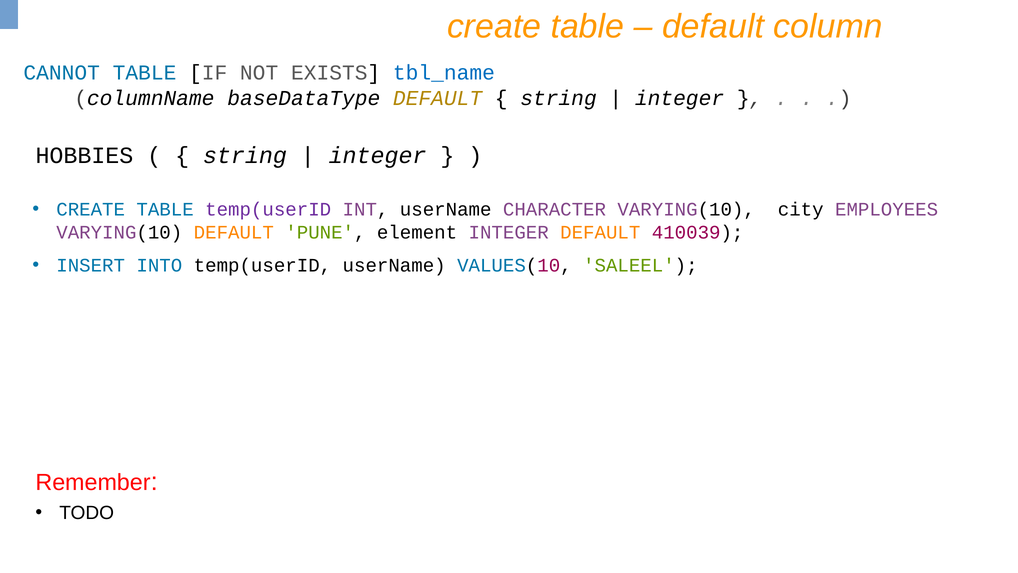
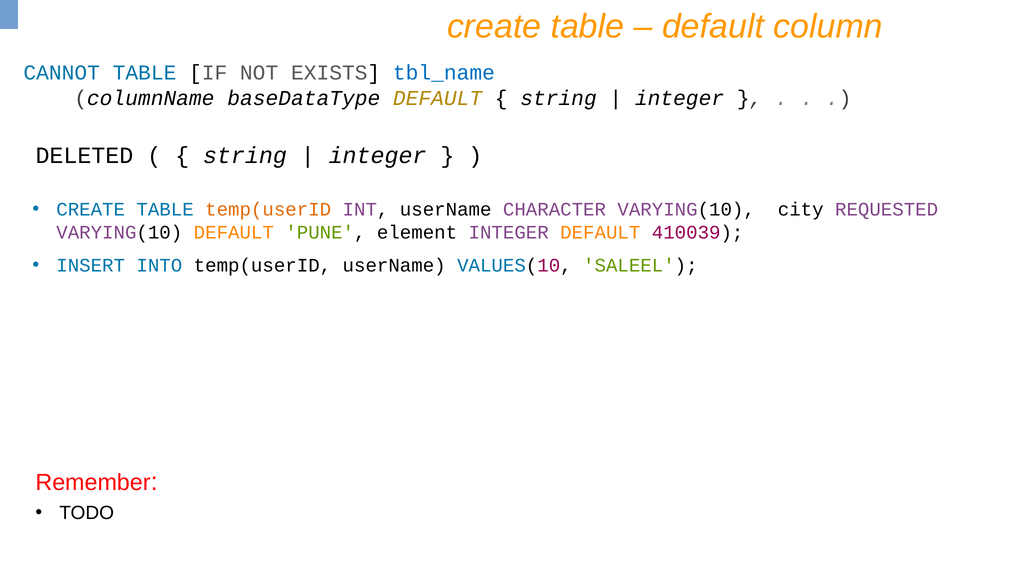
HOBBIES: HOBBIES -> DELETED (84, 155)
temp(userID colour: purple -> orange (268, 209)
EMPLOYEES: EMPLOYEES -> REQUESTED (887, 209)
